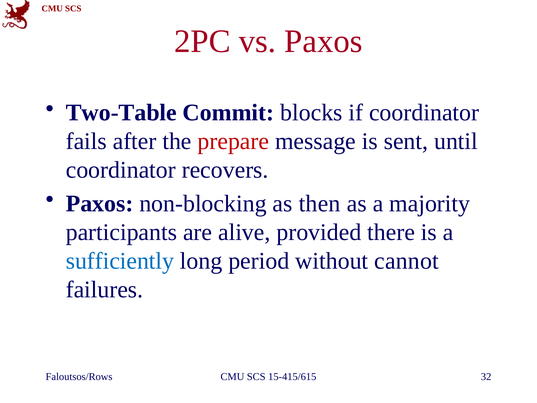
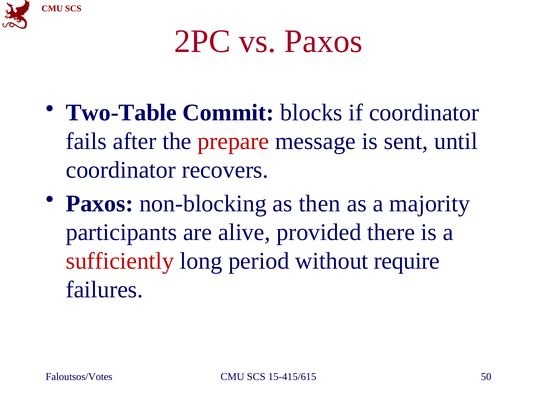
sufficiently colour: blue -> red (120, 261)
cannot: cannot -> require (407, 261)
Faloutsos/Rows: Faloutsos/Rows -> Faloutsos/Votes (79, 377)
32: 32 -> 50 (486, 377)
